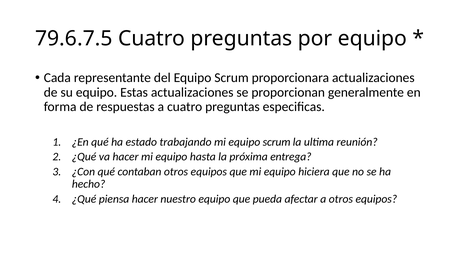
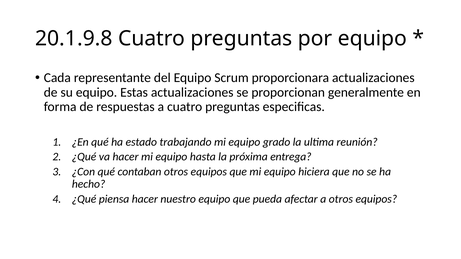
79.6.7.5: 79.6.7.5 -> 20.1.9.8 (74, 39)
mi equipo scrum: scrum -> grado (277, 142)
